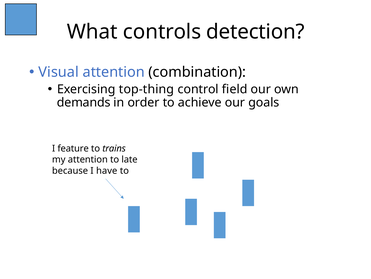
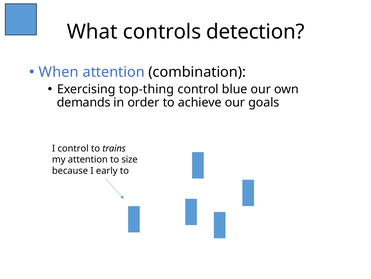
Visual: Visual -> When (59, 72)
field: field -> blue (235, 89)
I feature: feature -> control (73, 148)
late: late -> size (130, 159)
have: have -> early (107, 170)
